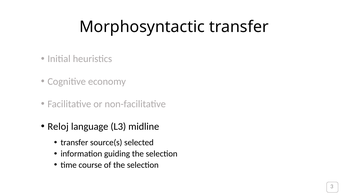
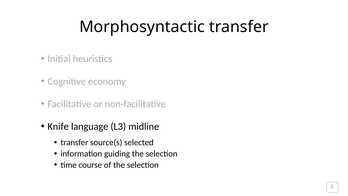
Reloj: Reloj -> Knife (58, 126)
